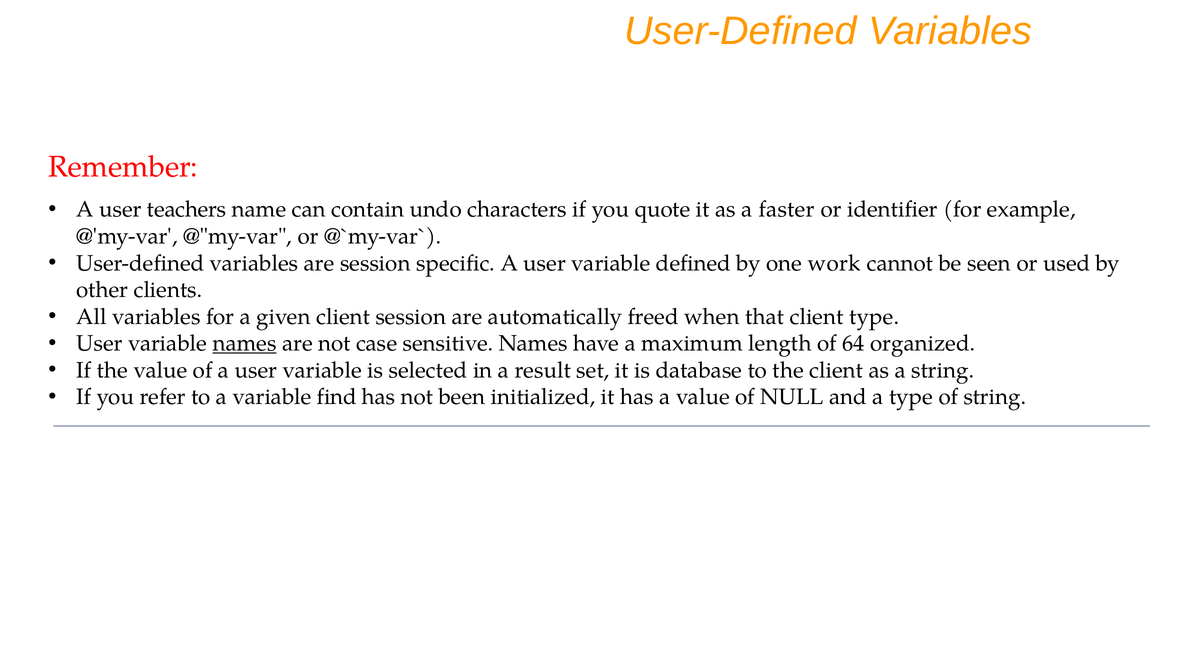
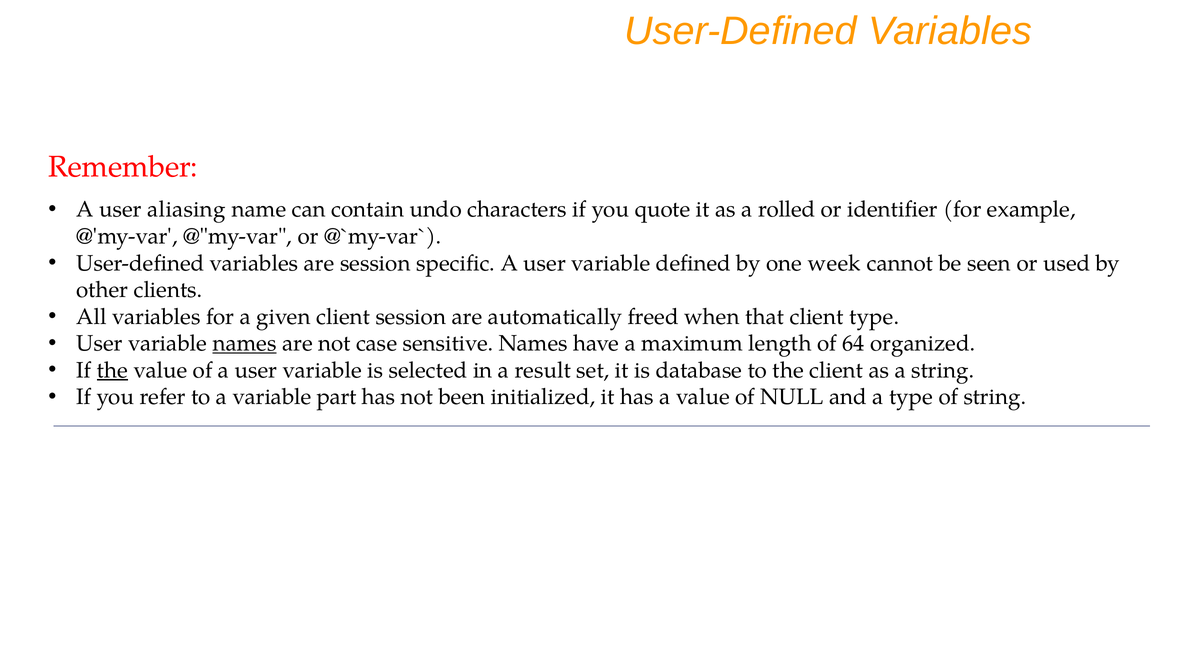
teachers: teachers -> aliasing (186, 210)
faster: faster -> rolled (787, 210)
work: work -> week (834, 263)
the underline: none -> present (112, 370)
find: find -> part (337, 397)
